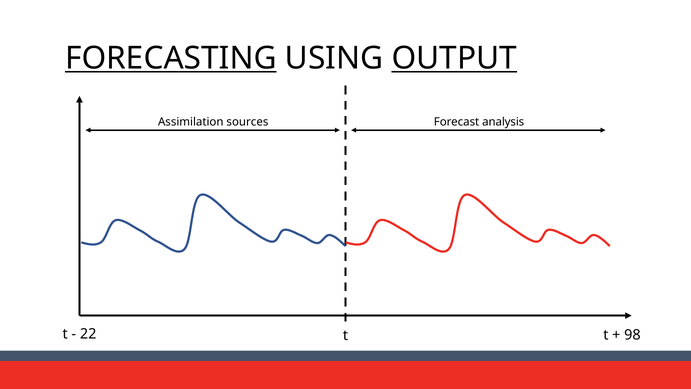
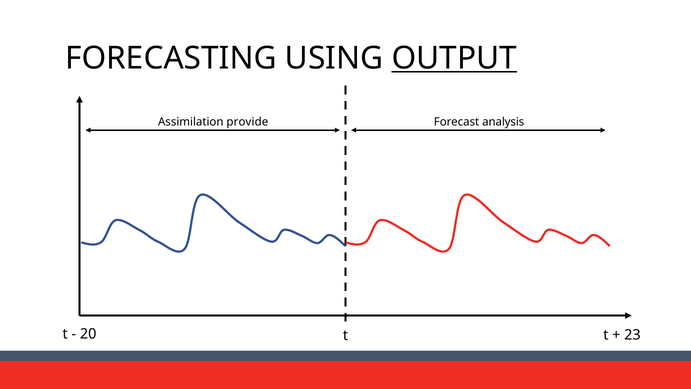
FORECASTING underline: present -> none (171, 58)
sources: sources -> provide (247, 122)
22: 22 -> 20 (88, 334)
98: 98 -> 23 (632, 335)
